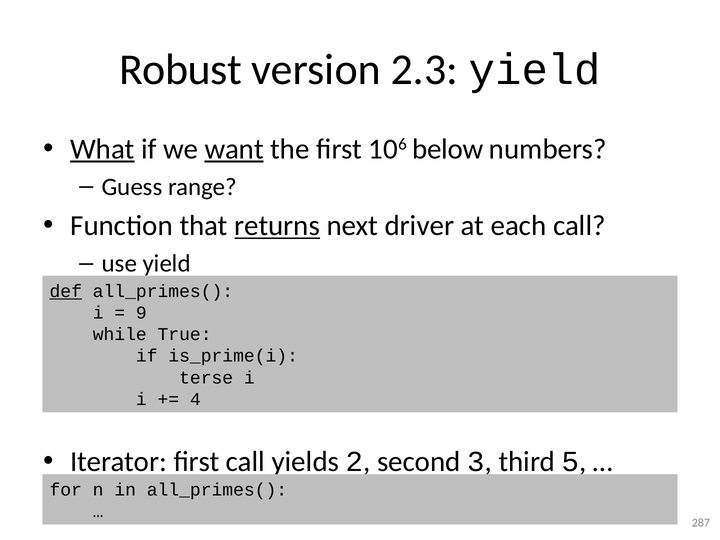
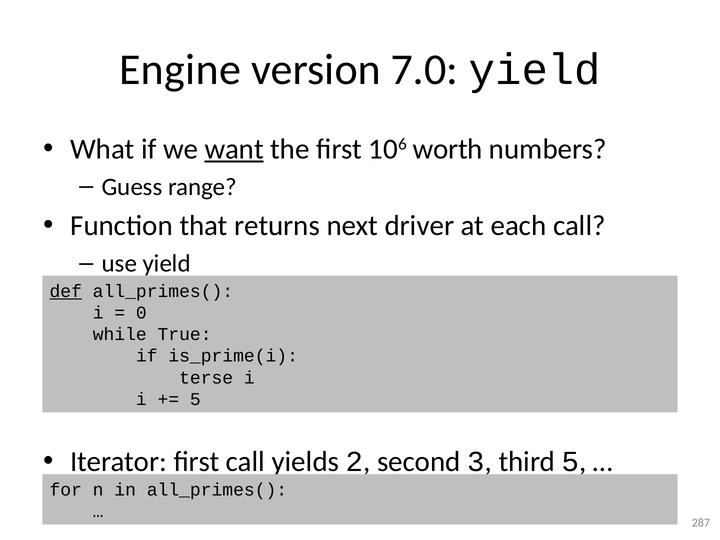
Robust: Robust -> Engine (180, 70)
2.3: 2.3 -> 7.0 (424, 70)
What underline: present -> none (102, 149)
below: below -> worth (448, 149)
returns underline: present -> none (277, 226)
9: 9 -> 0 (141, 313)
4: 4 -> 5 (195, 399)
